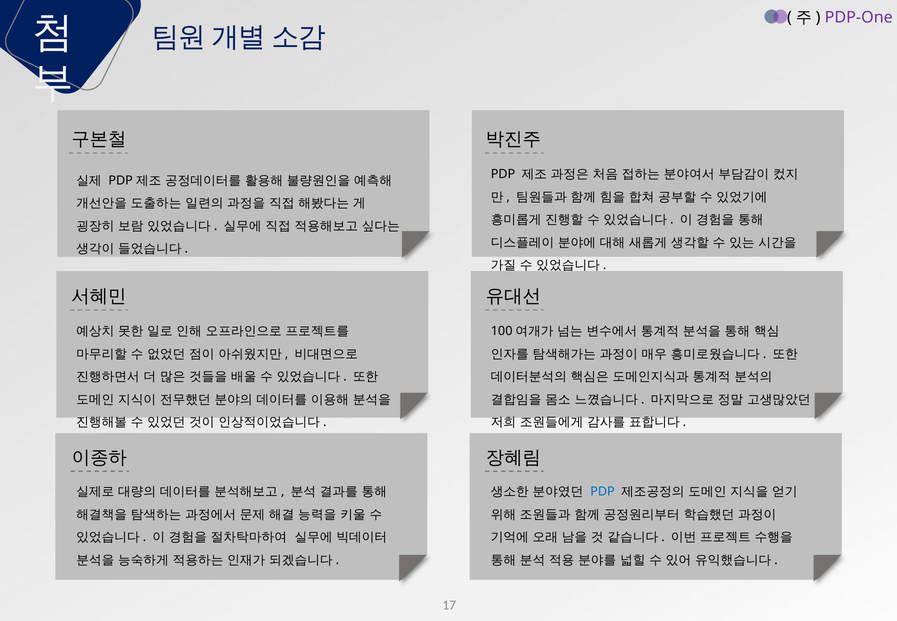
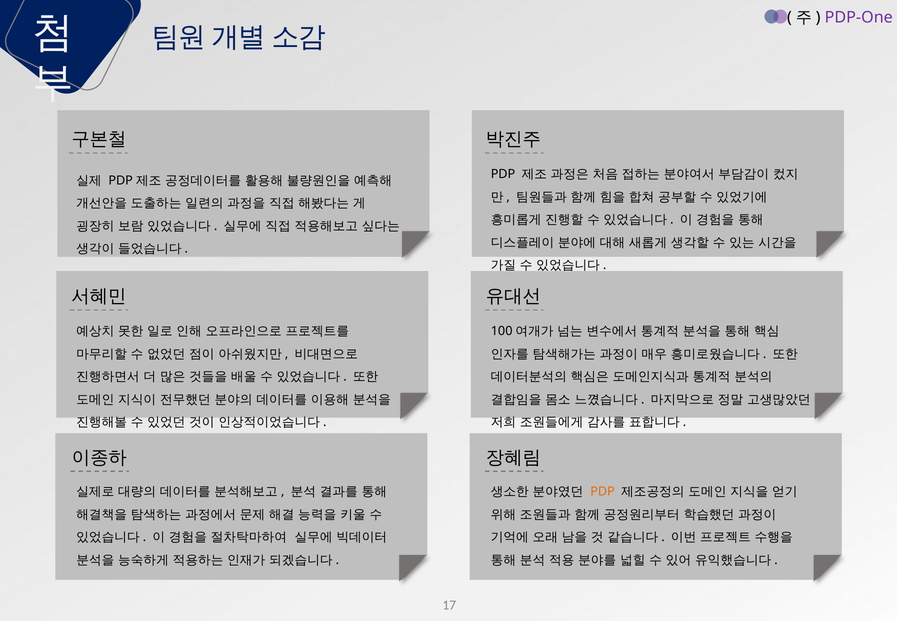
PDP colour: blue -> orange (602, 492)
